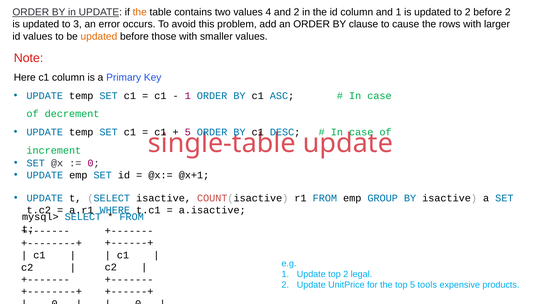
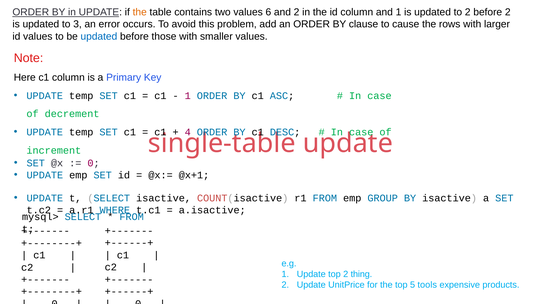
values 4: 4 -> 6 (268, 12)
updated colour: orange -> blue (99, 36)
5: 5 -> 4 (188, 132)
legal: legal -> thing (361, 274)
